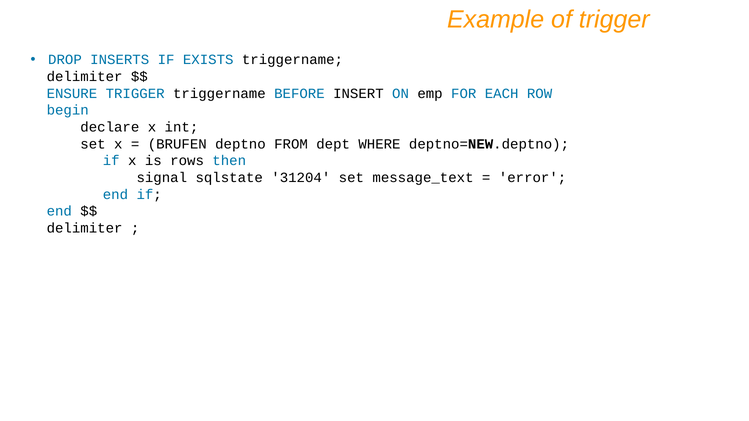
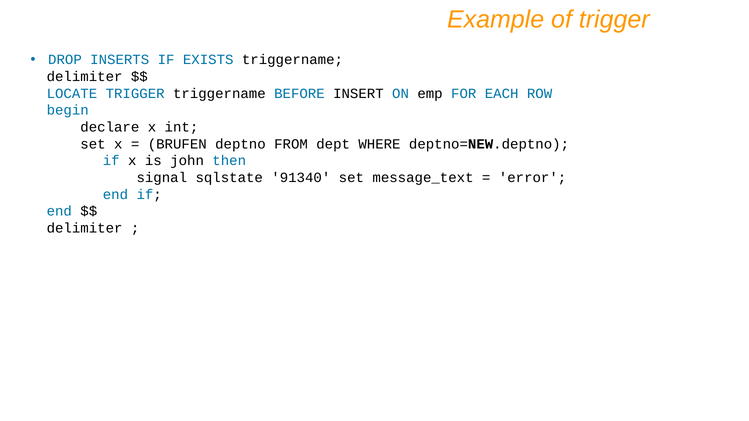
ENSURE: ENSURE -> LOCATE (72, 93)
rows: rows -> john (187, 161)
31204: 31204 -> 91340 (301, 178)
